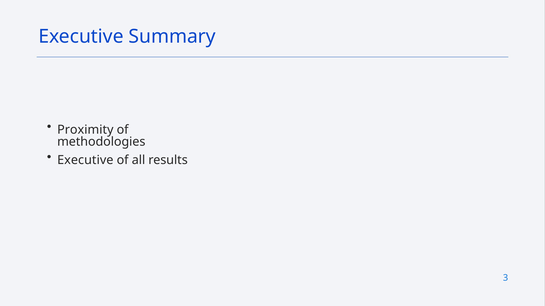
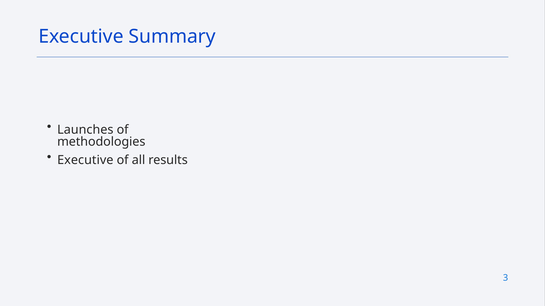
Proximity: Proximity -> Launches (85, 130)
